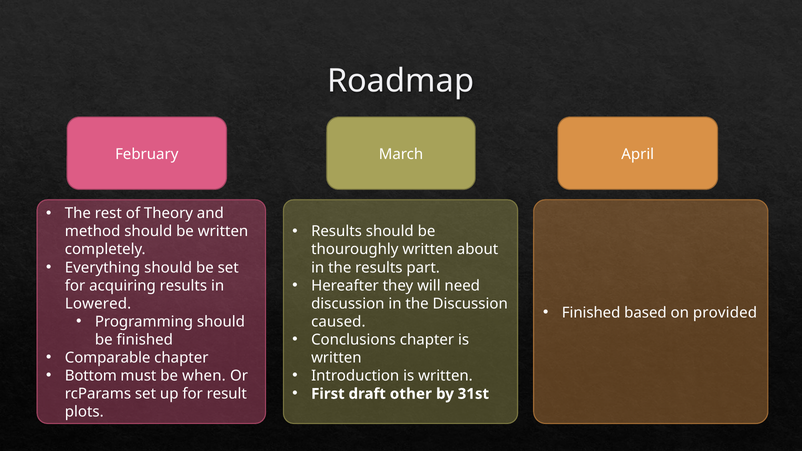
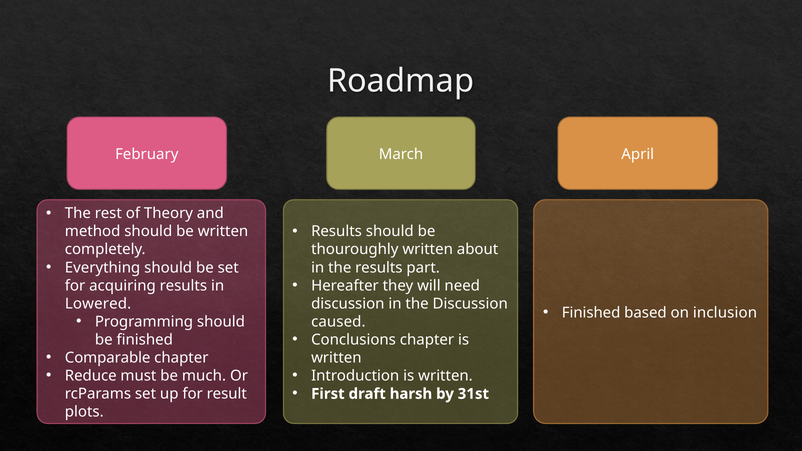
provided: provided -> inclusion (725, 313)
Bottom: Bottom -> Reduce (91, 376)
when: when -> much (204, 376)
other: other -> harsh (411, 394)
